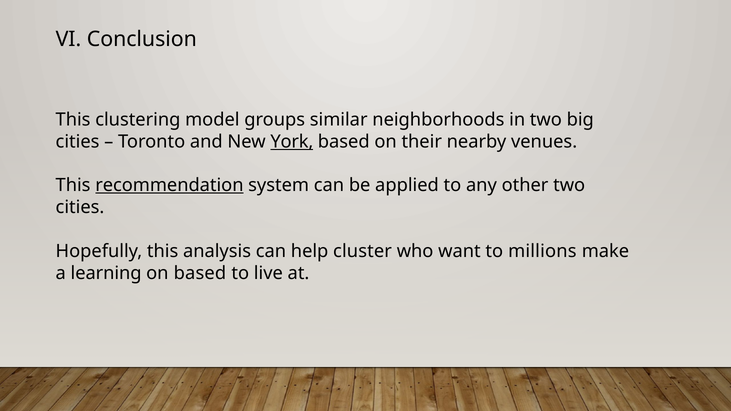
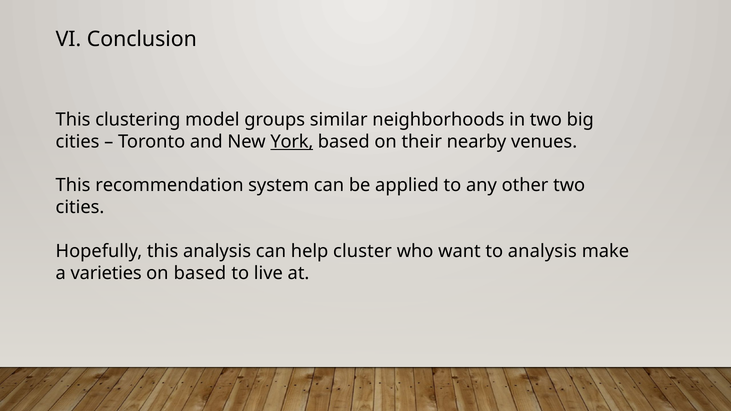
recommendation underline: present -> none (169, 185)
to millions: millions -> analysis (542, 251)
learning: learning -> varieties (106, 273)
